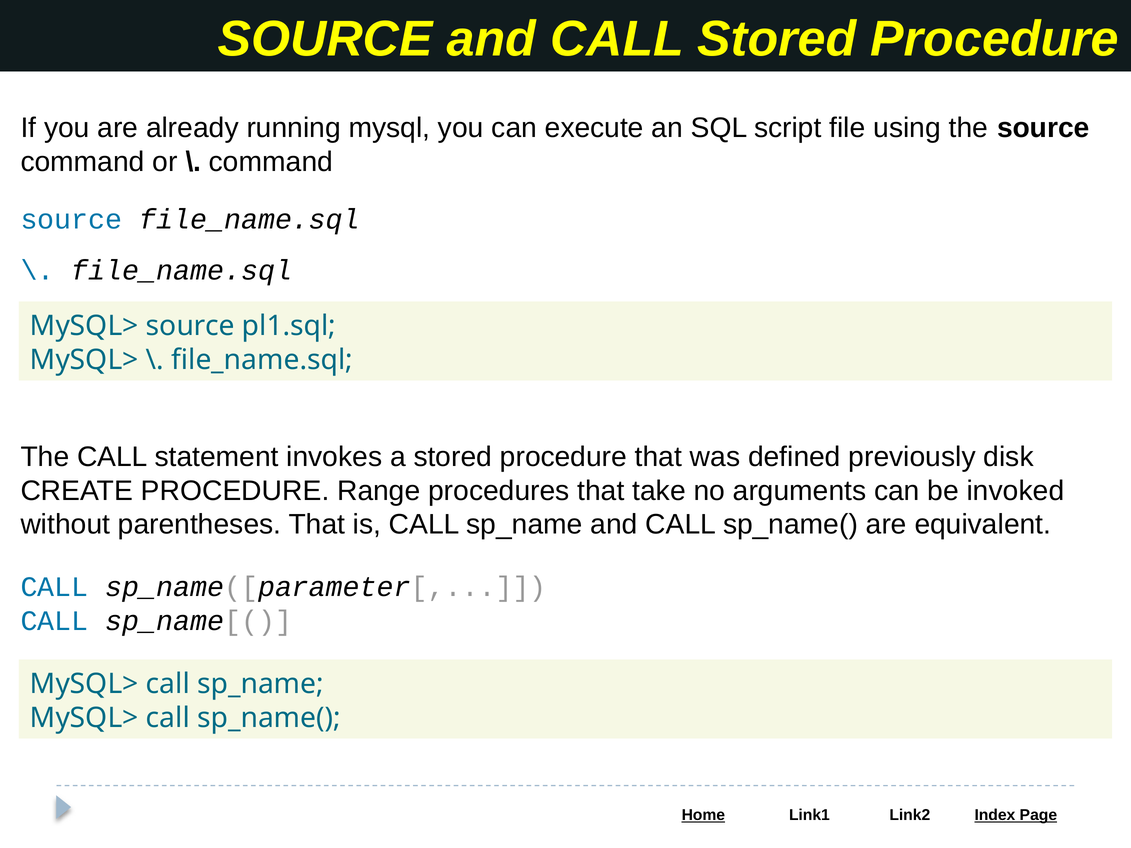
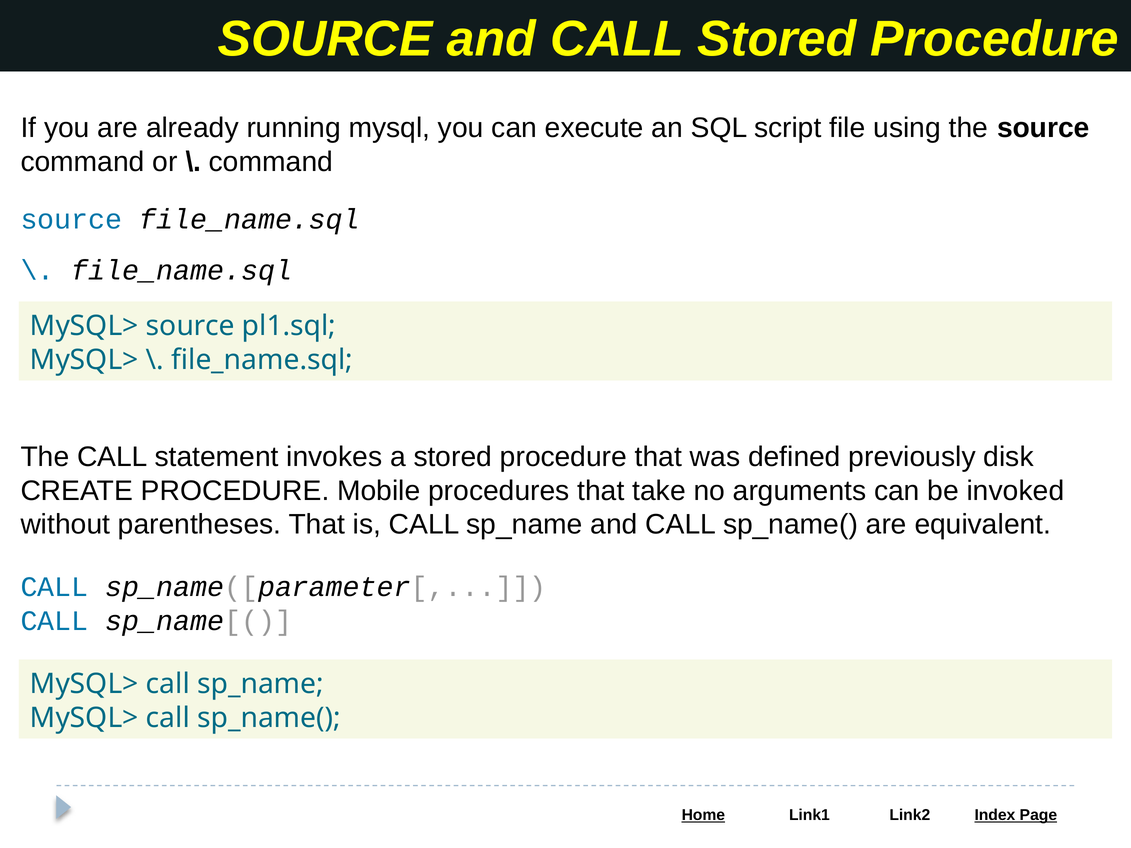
Range: Range -> Mobile (379, 491)
